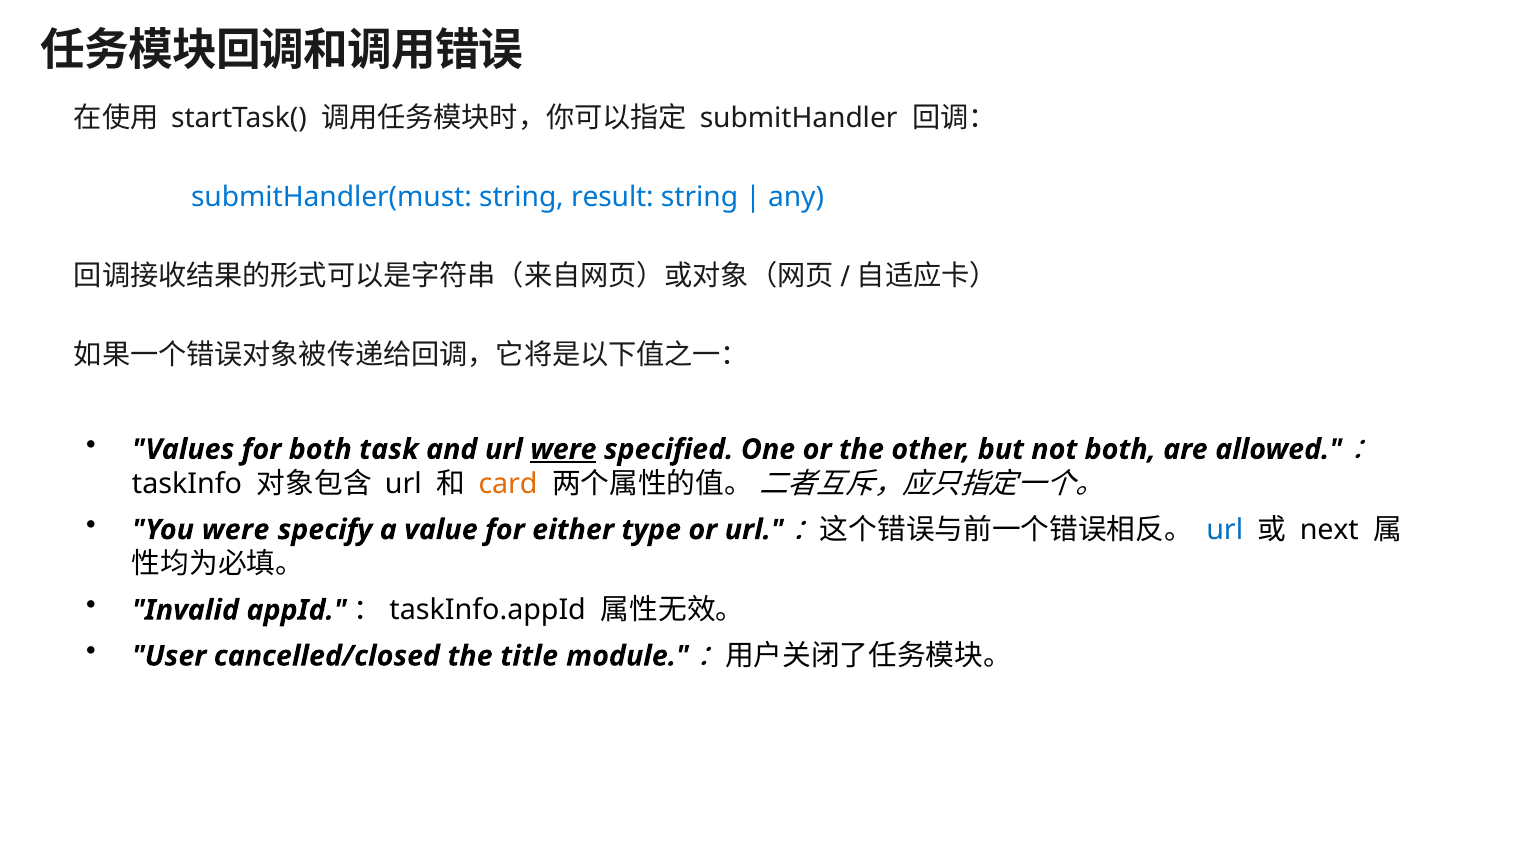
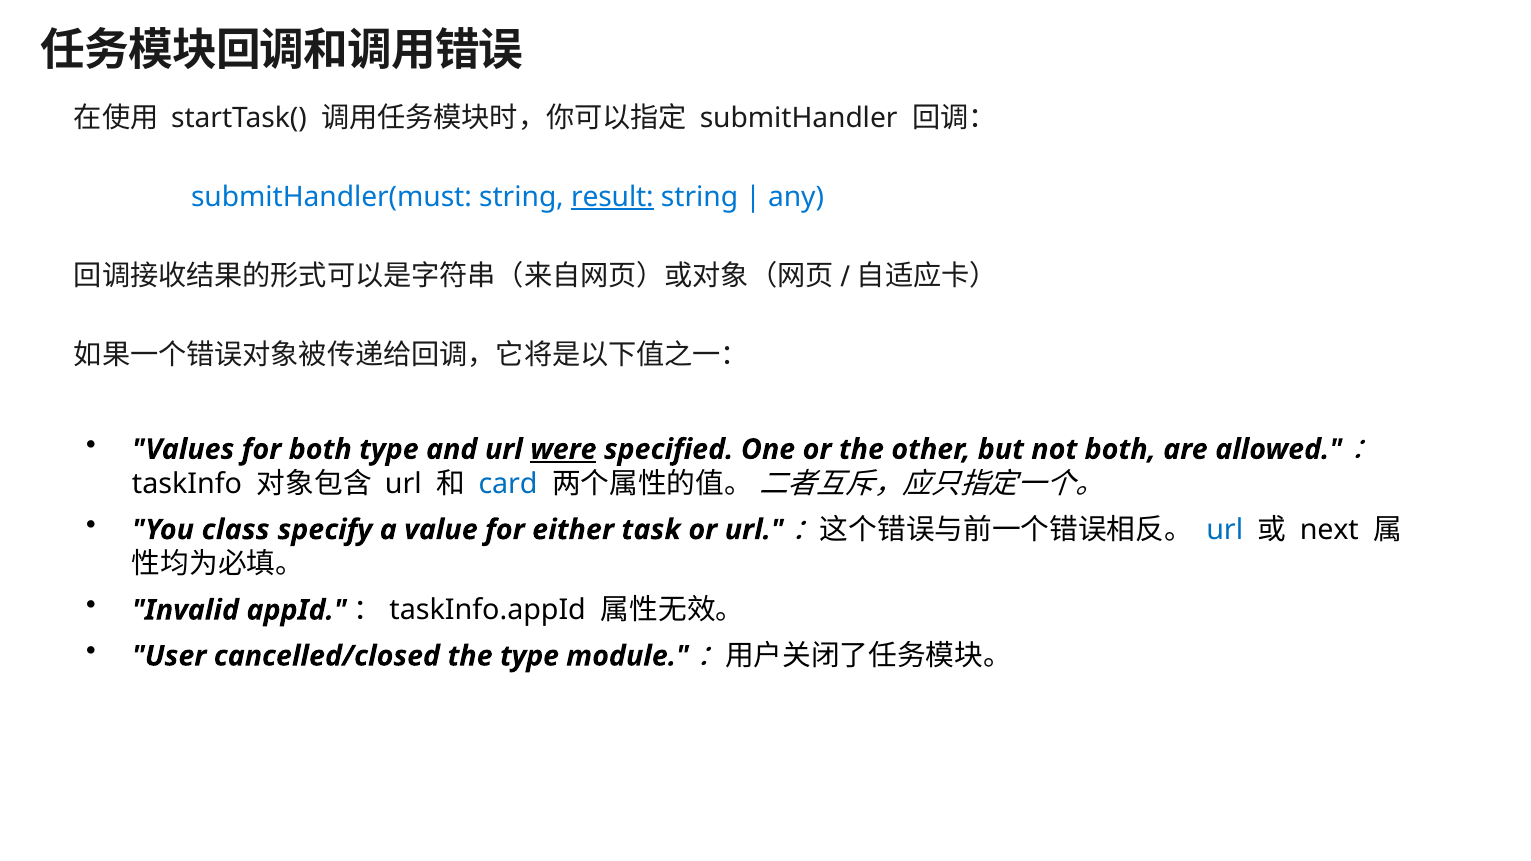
result underline: none -> present (612, 197)
both task: task -> type (389, 450)
card colour: orange -> blue (508, 484)
You were: were -> class (236, 530)
type: type -> task (651, 530)
the title: title -> type (530, 656)
